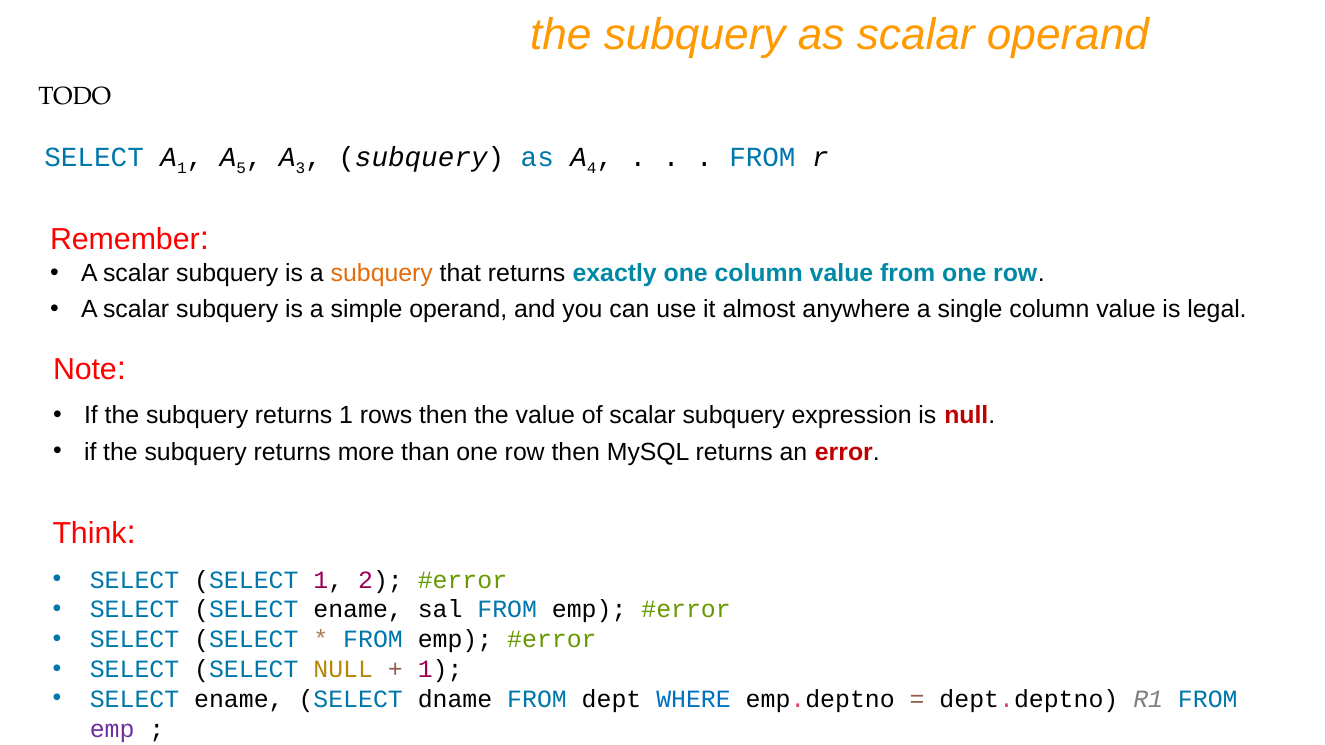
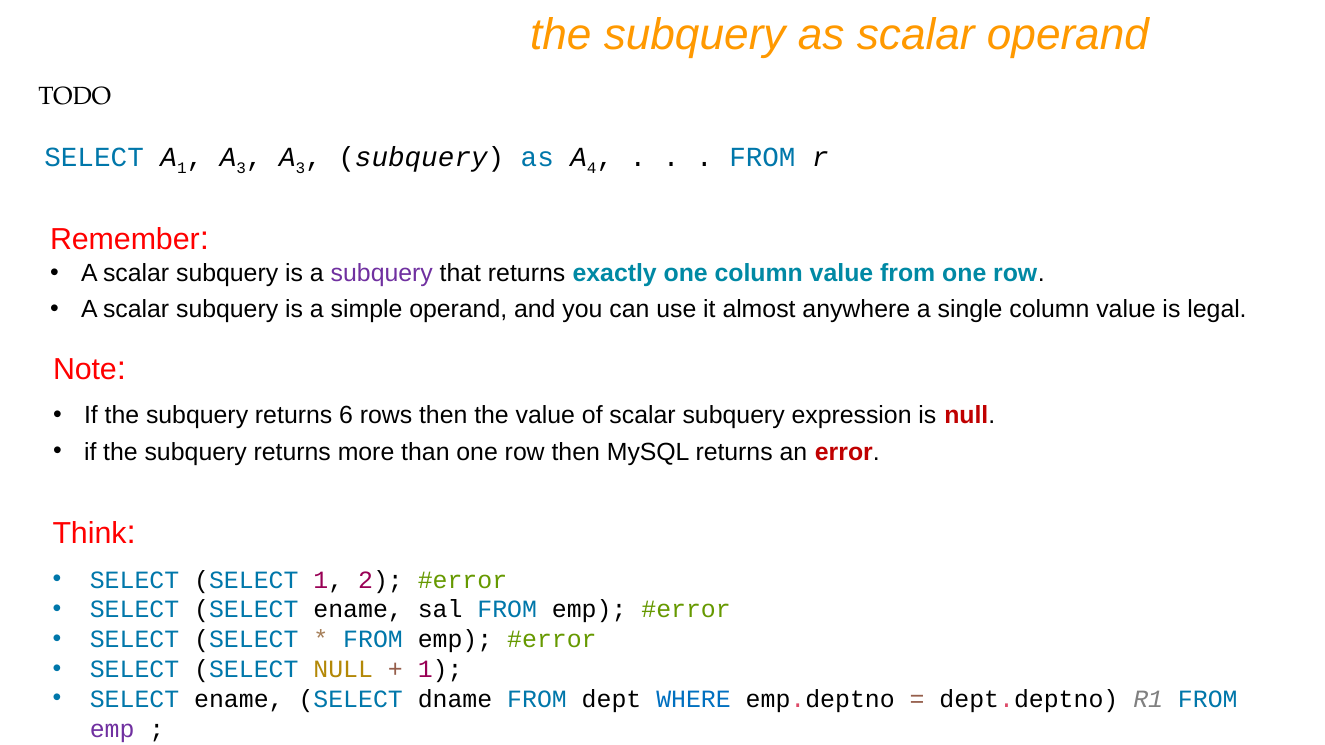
5: 5 -> 3 (241, 168)
subquery colour: orange -> purple (382, 273)
returns 1: 1 -> 6 (346, 416)
